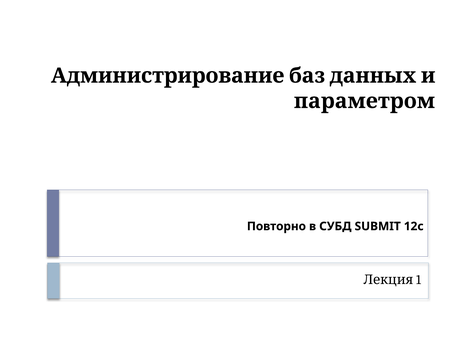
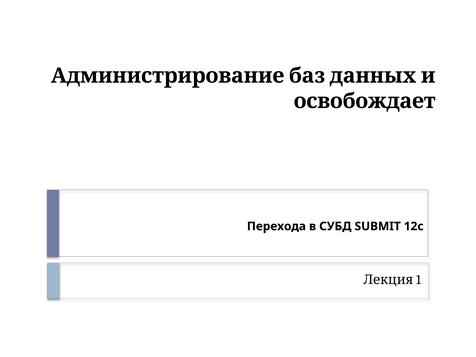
параметром: параметром -> освобождает (365, 101)
Повторно: Повторно -> Перехода (276, 226)
